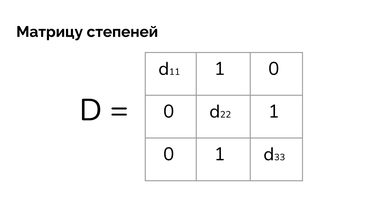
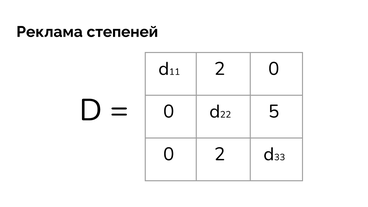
Матрицу: Матрицу -> Реклама (50, 32)
1: 1 -> 2 (220, 69)
1: 1 -> 5 (274, 111)
0 1: 1 -> 2 (220, 154)
